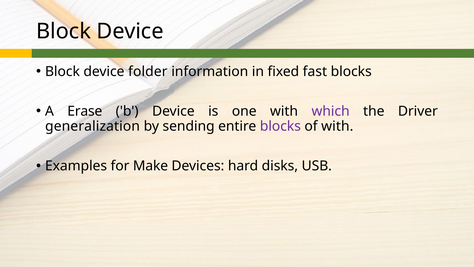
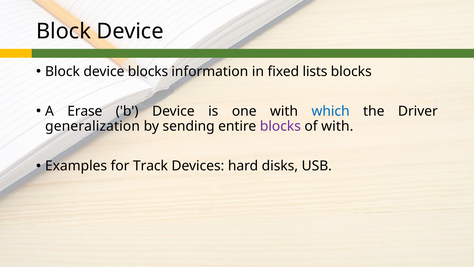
device folder: folder -> blocks (148, 71)
fast: fast -> lists (315, 71)
which colour: purple -> blue (331, 111)
Make: Make -> Track (150, 166)
